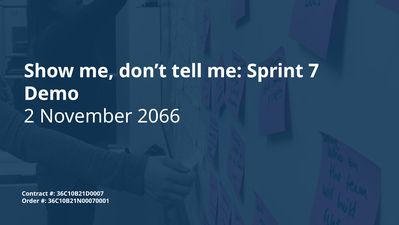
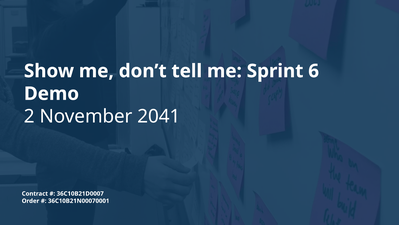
7: 7 -> 6 (314, 71)
2066: 2066 -> 2041 (159, 116)
